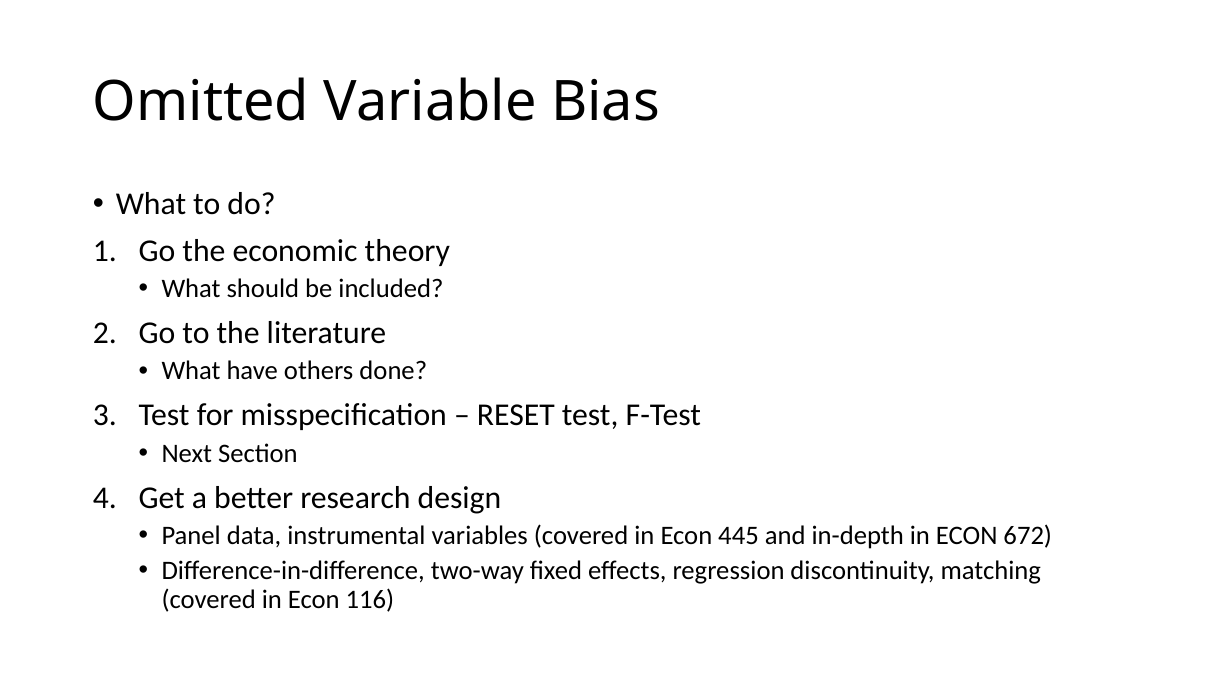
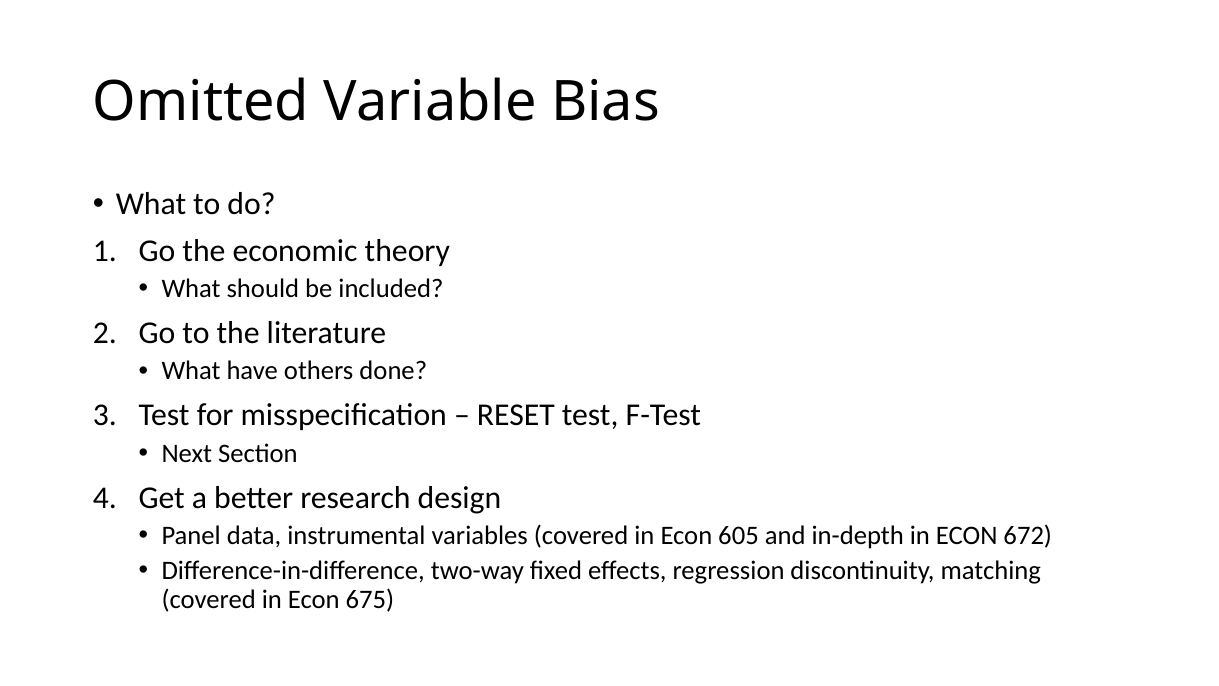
445: 445 -> 605 (739, 535)
116: 116 -> 675 (370, 599)
